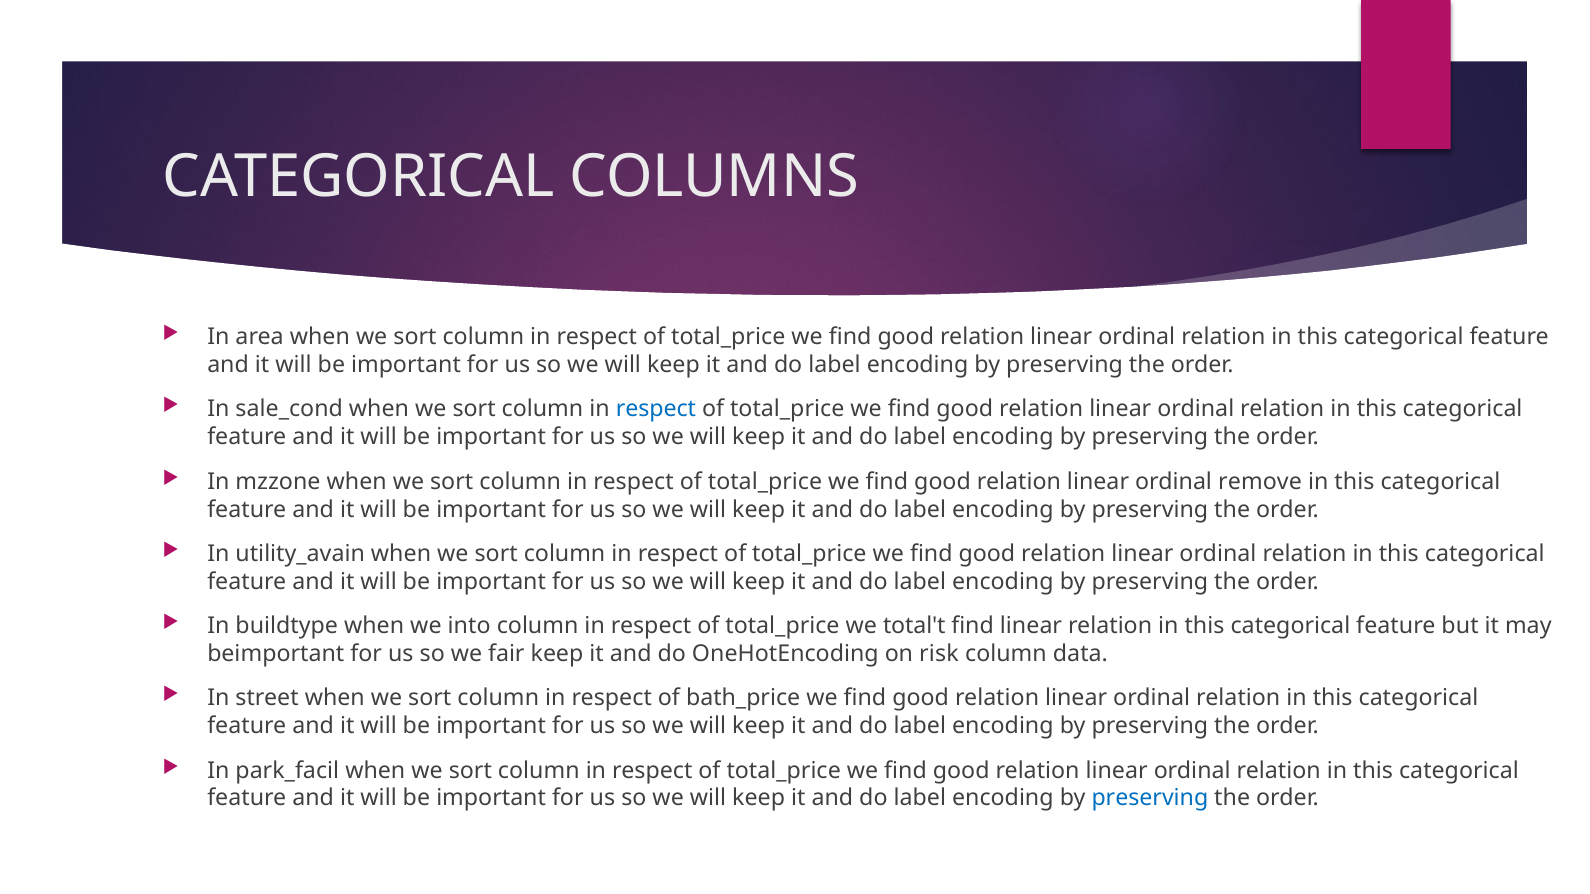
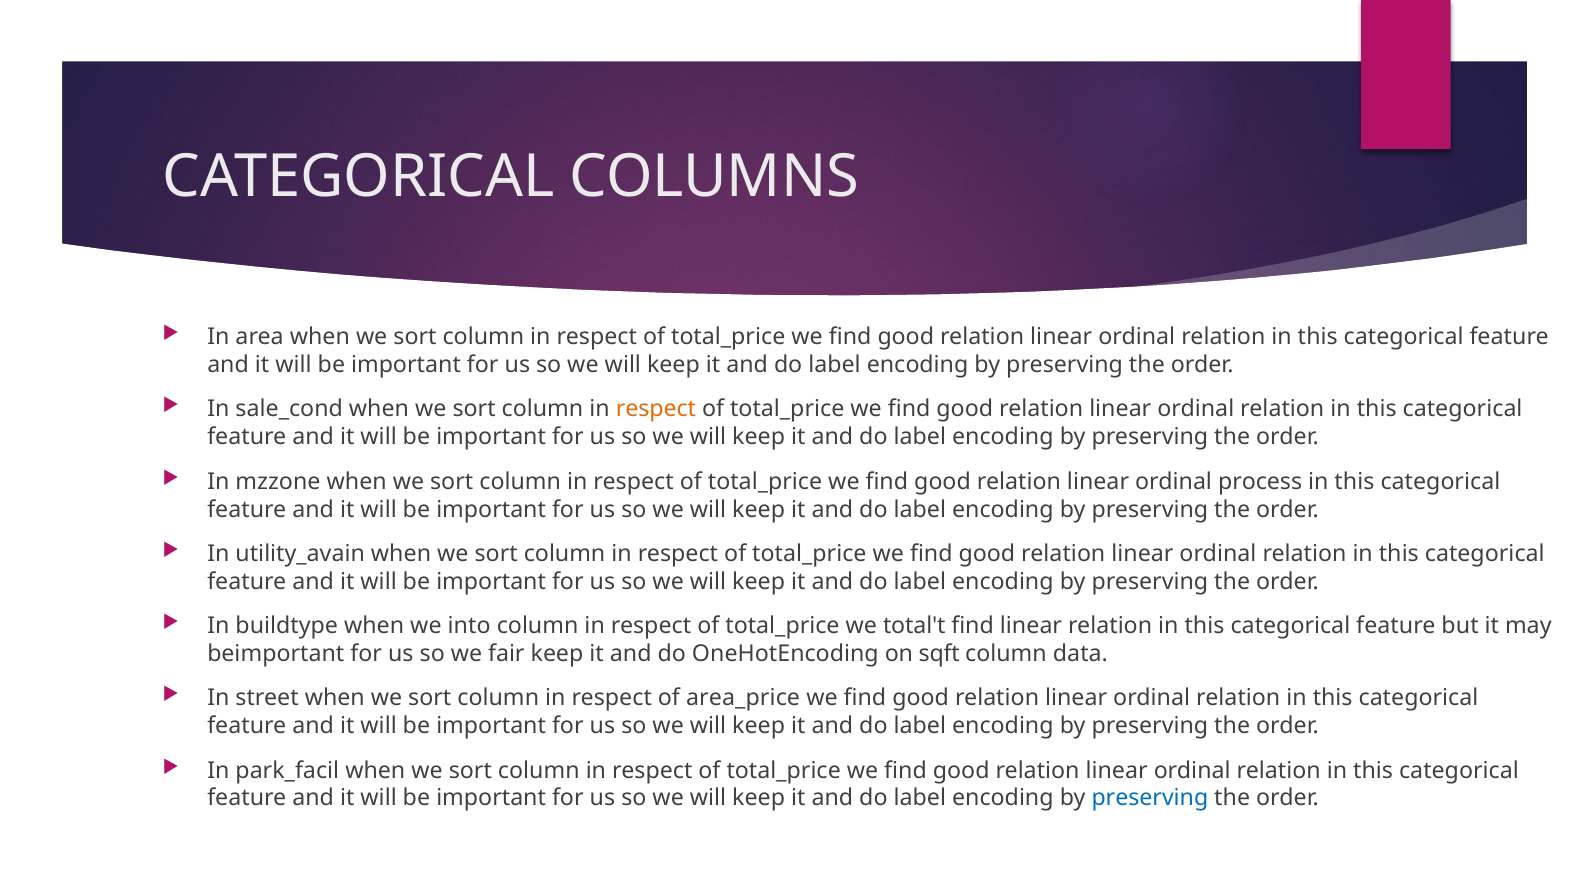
respect colour: blue -> orange (656, 409)
remove: remove -> process (1260, 482)
risk: risk -> sqft (939, 654)
bath_price: bath_price -> area_price (743, 698)
